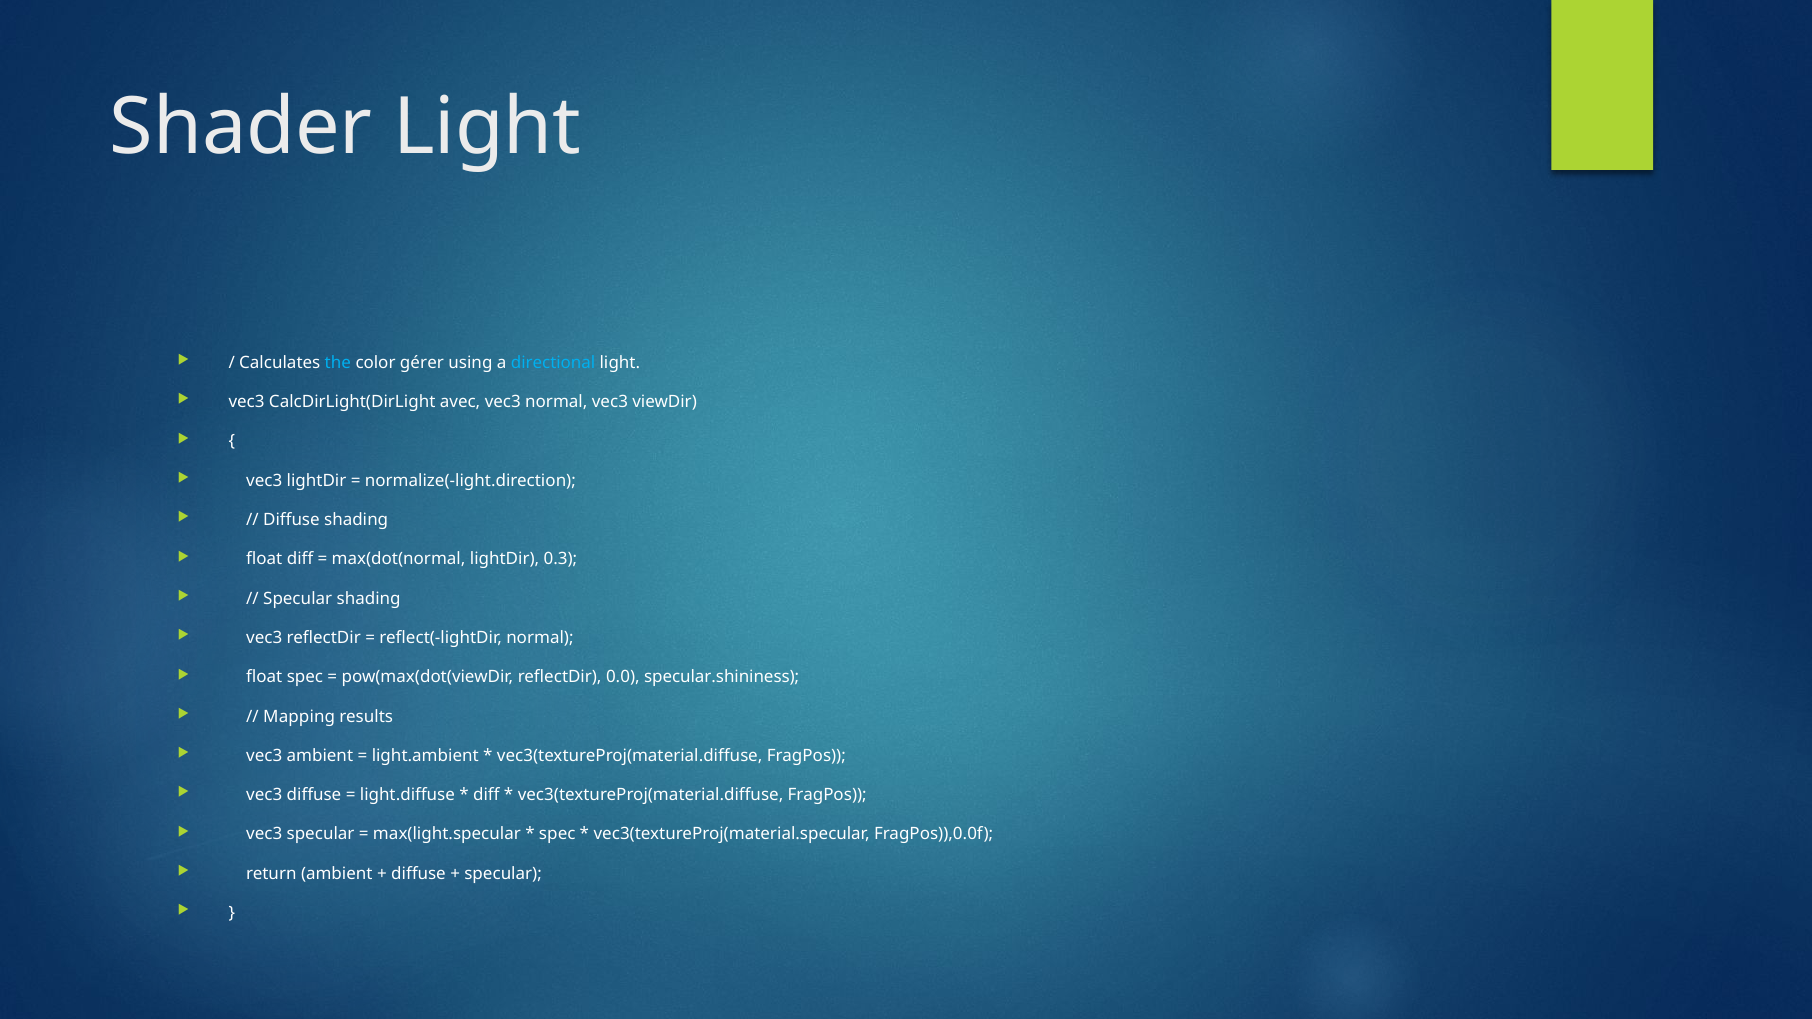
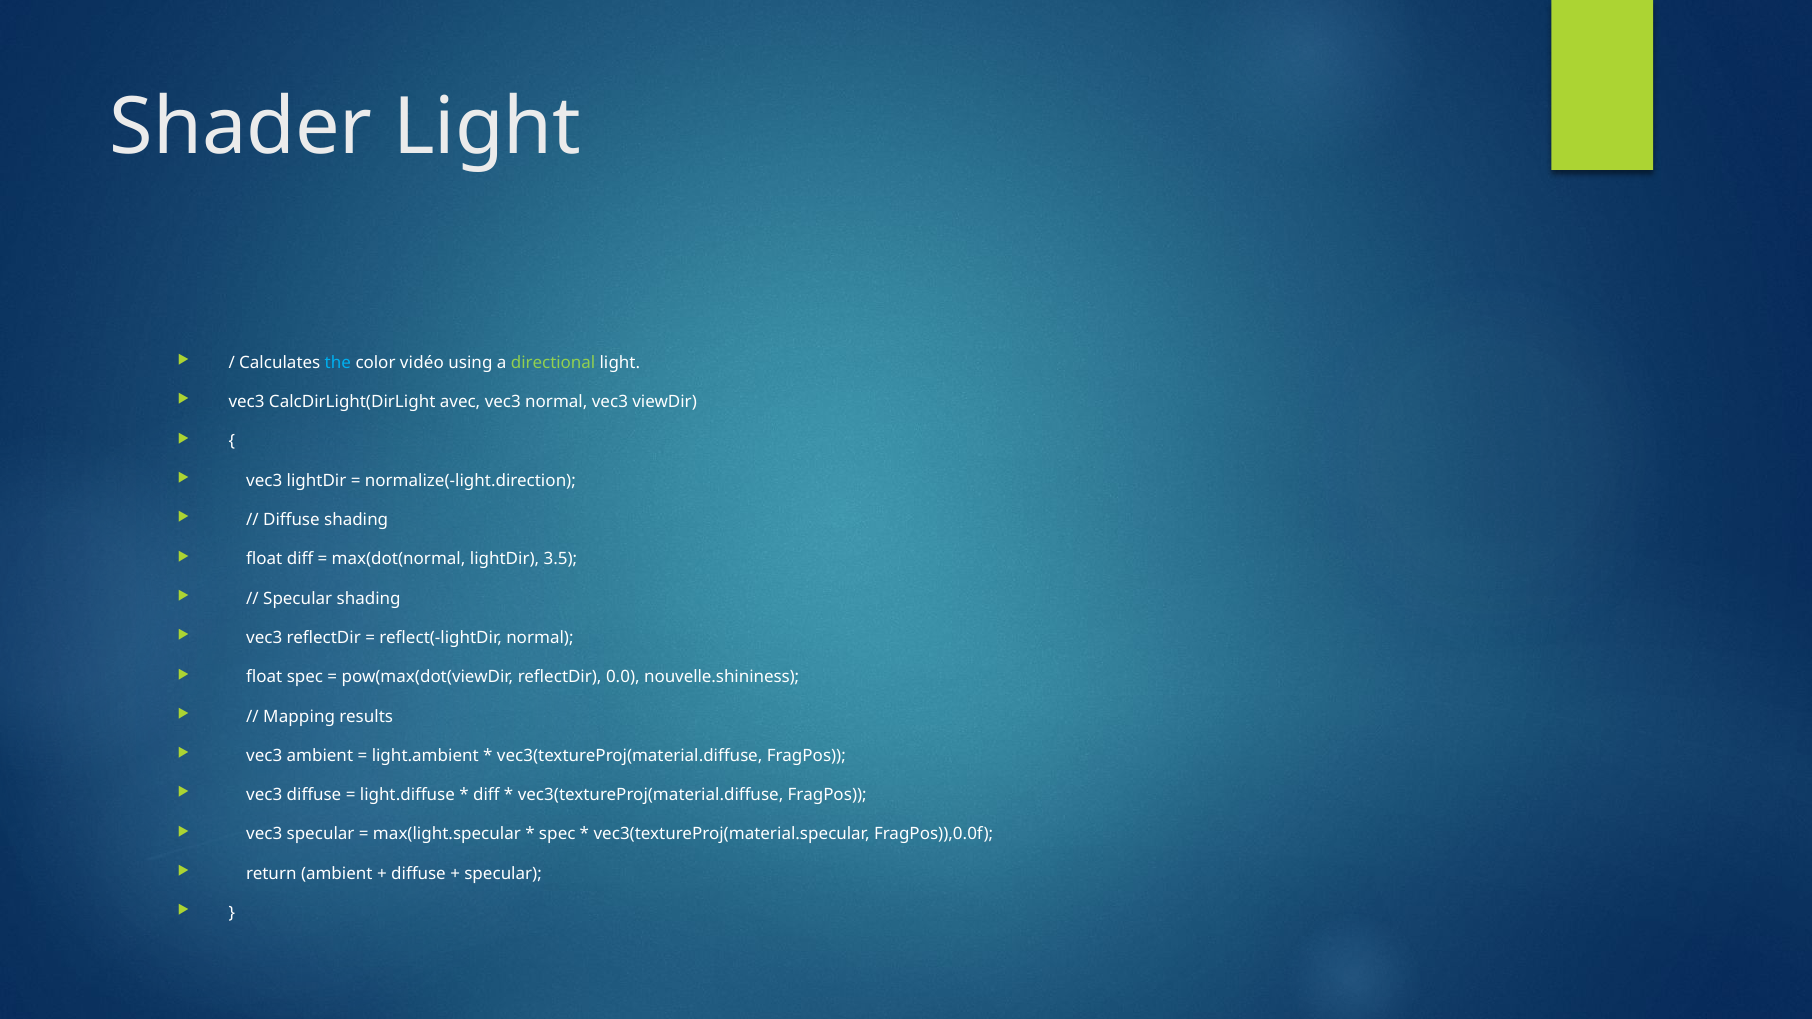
gérer: gérer -> vidéo (422, 363)
directional colour: light blue -> light green (553, 363)
0.3: 0.3 -> 3.5 (560, 559)
specular.shininess: specular.shininess -> nouvelle.shininess (722, 677)
